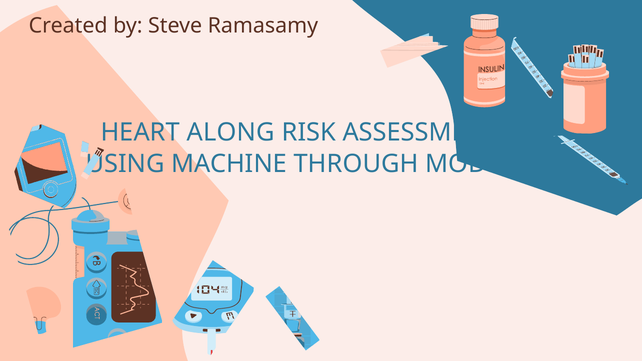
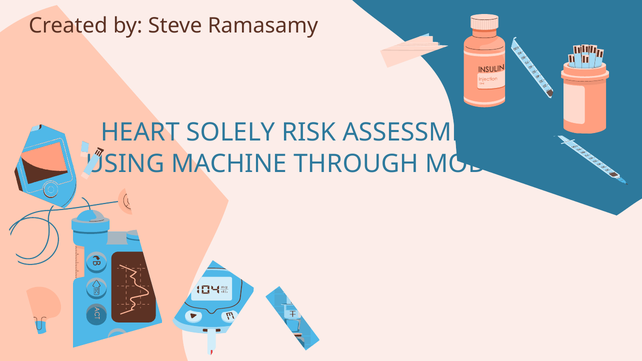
ALONG: ALONG -> SOLELY (231, 132)
